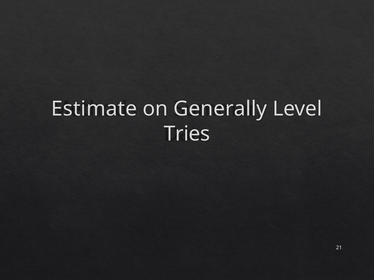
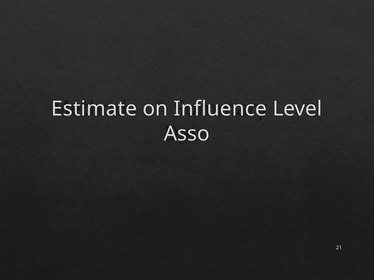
Generally: Generally -> Influence (220, 109)
Tries: Tries -> Asso (187, 134)
